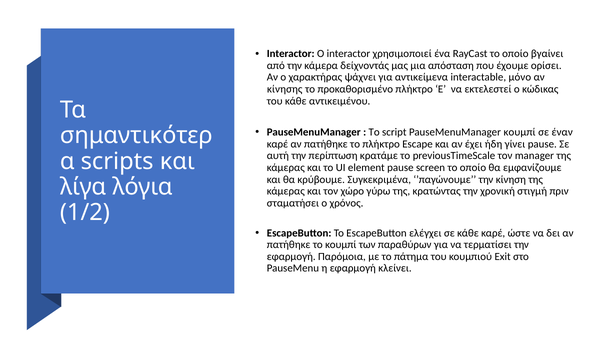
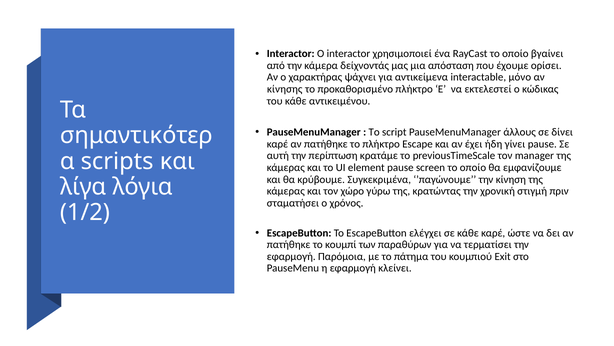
PauseMenuManager κουμπί: κουμπί -> άλλους (520, 132)
έναν: έναν -> δίνει (562, 132)
